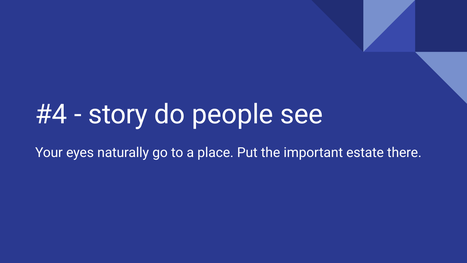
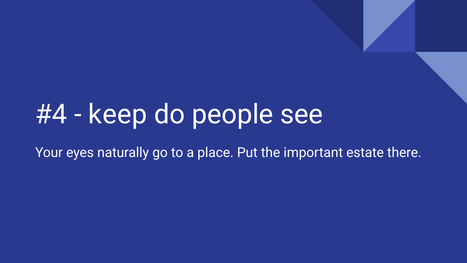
story: story -> keep (118, 114)
